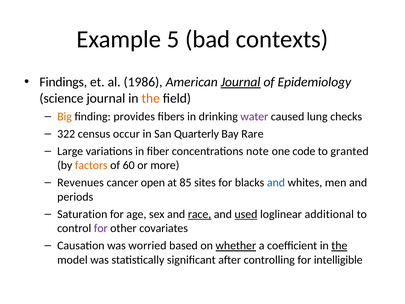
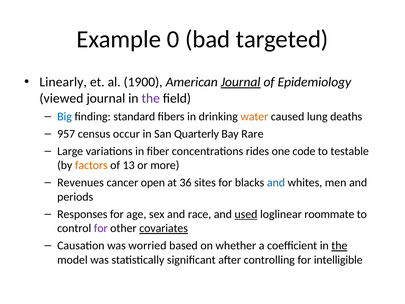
5: 5 -> 0 (173, 39)
contexts: contexts -> targeted (282, 39)
Findings: Findings -> Linearly (63, 82)
1986: 1986 -> 1900 (143, 82)
science: science -> viewed (61, 98)
the colour: orange -> purple (151, 98)
Big colour: orange -> blue (65, 116)
provides: provides -> standard (134, 116)
water colour: purple -> orange (254, 116)
checks: checks -> deaths (346, 116)
322: 322 -> 957 (66, 134)
note: note -> rides (258, 151)
granted: granted -> testable (350, 151)
60: 60 -> 13 (129, 165)
85: 85 -> 36 (186, 183)
Saturation: Saturation -> Responses (82, 214)
race underline: present -> none (200, 214)
additional: additional -> roommate (329, 214)
covariates underline: none -> present (164, 228)
whether underline: present -> none (236, 246)
